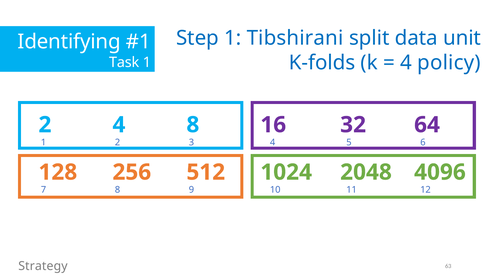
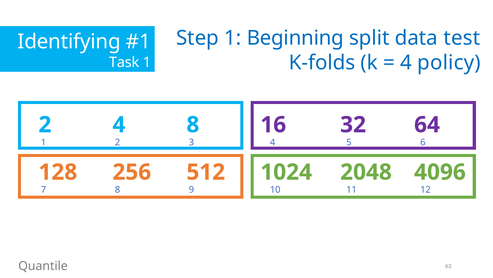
Tibshirani: Tibshirani -> Beginning (295, 38)
unit: unit -> test (462, 38)
Strategy: Strategy -> Quantile (43, 266)
